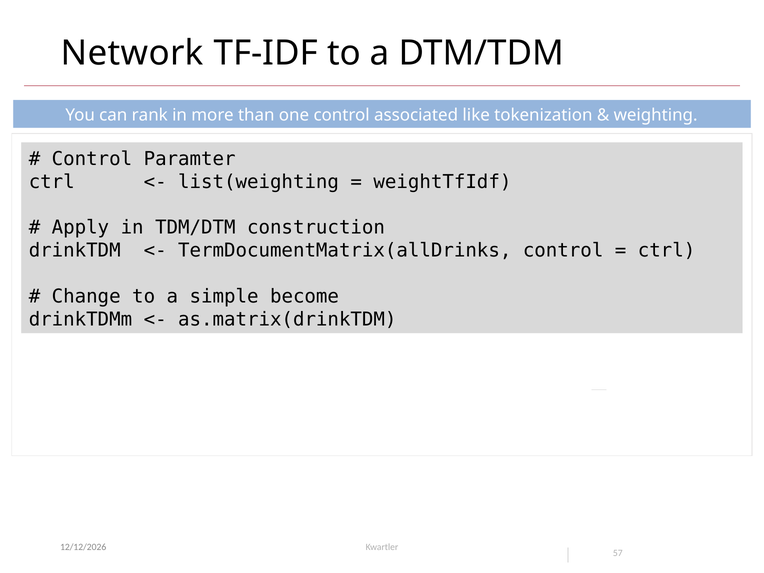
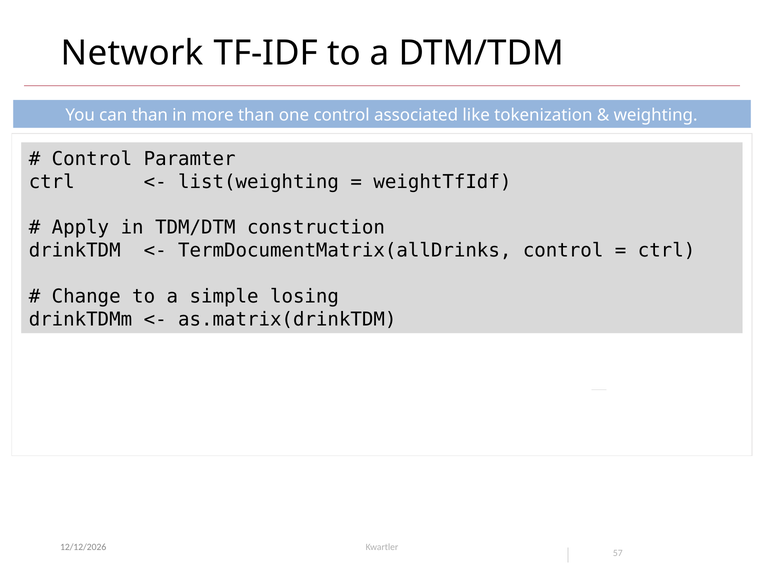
can rank: rank -> than (150, 115)
become: become -> losing (304, 296)
